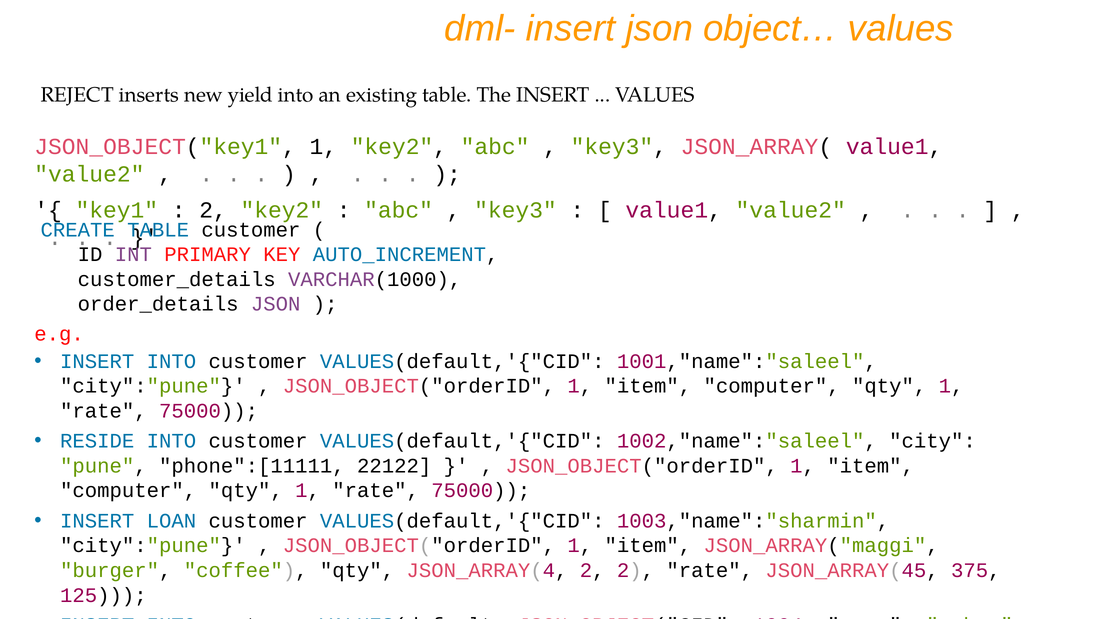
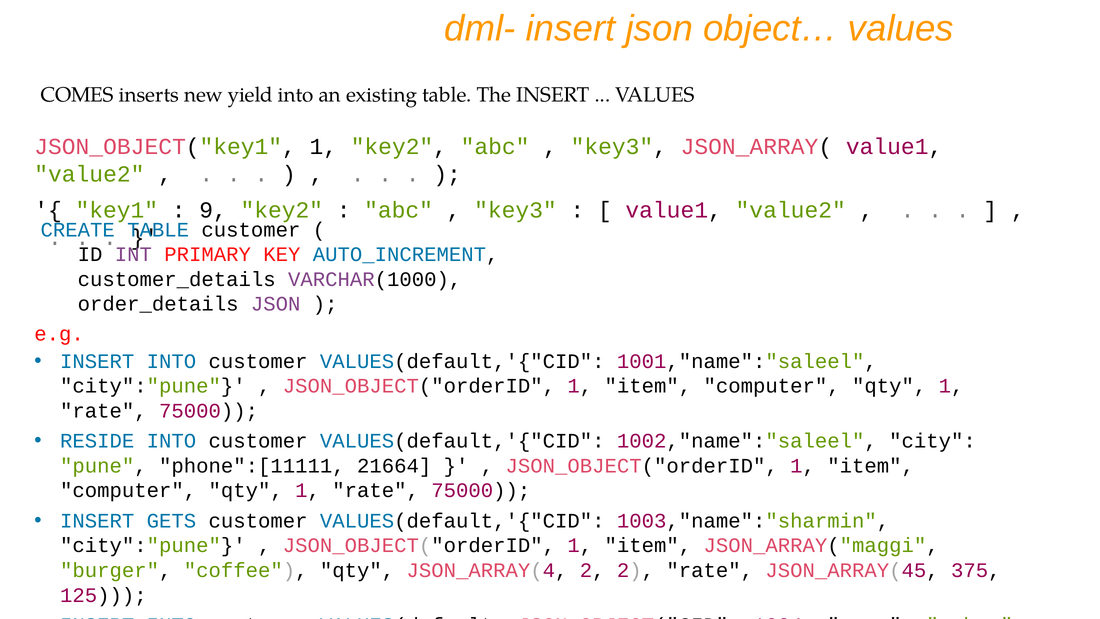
REJECT: REJECT -> COMES (77, 95)
2: 2 -> 9 (213, 210)
22122: 22122 -> 21664 (394, 466)
LOAN: LOAN -> GETS (171, 521)
